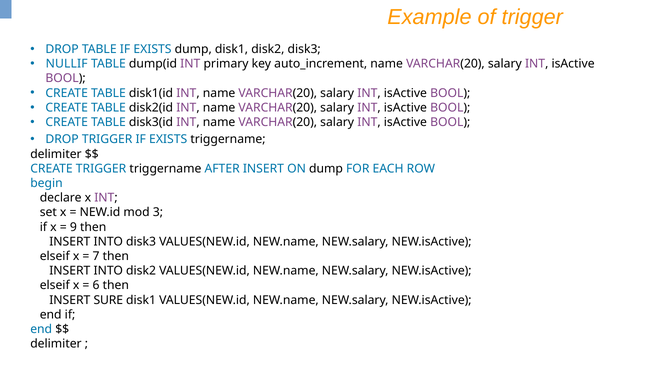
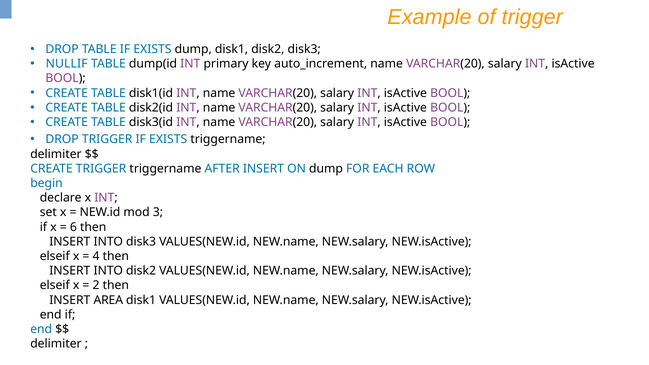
9: 9 -> 6 (73, 227)
7: 7 -> 4 (96, 256)
6: 6 -> 2 (96, 285)
SURE: SURE -> AREA (108, 300)
